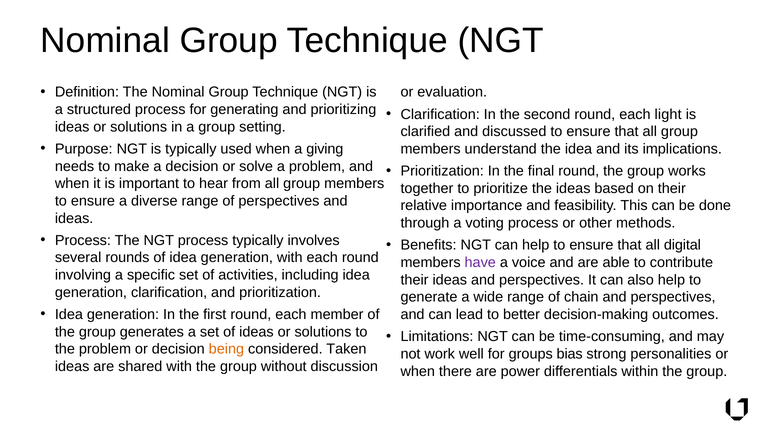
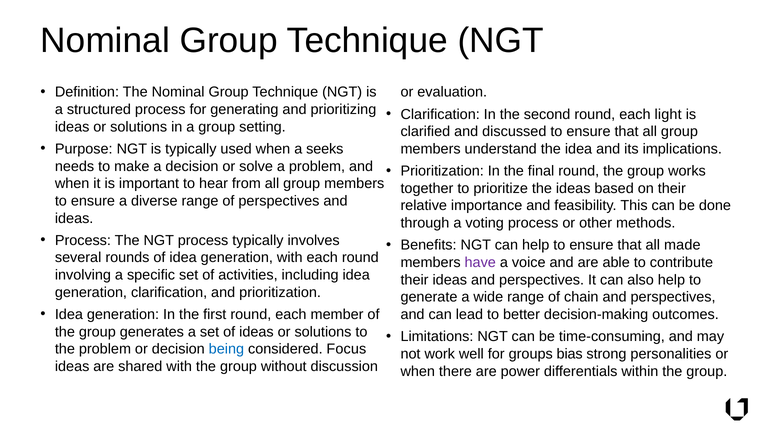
giving: giving -> seeks (325, 149)
digital: digital -> made (682, 245)
being colour: orange -> blue (226, 349)
Taken: Taken -> Focus (346, 349)
